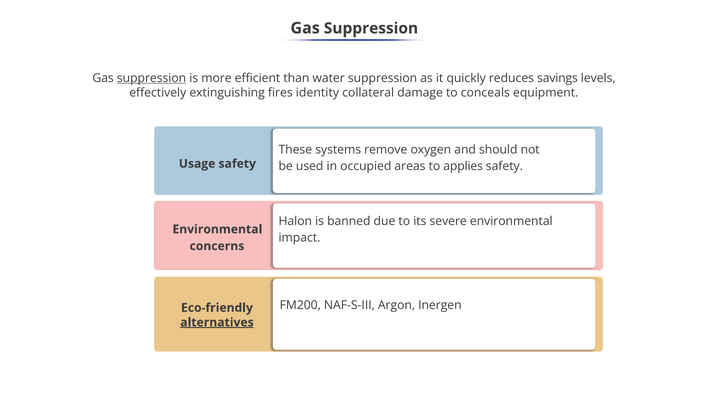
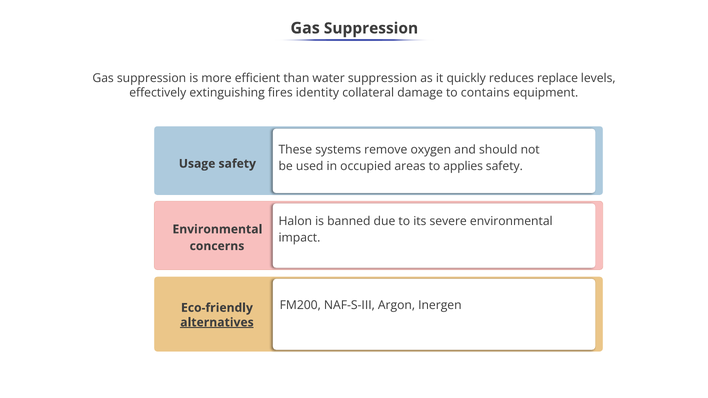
suppression underline: present -> none (152, 78)
savings: savings -> replace (557, 78)
conceals: conceals -> contains (485, 93)
